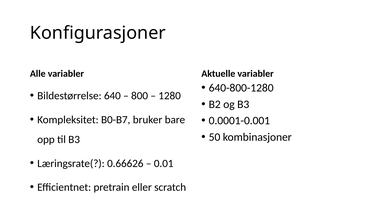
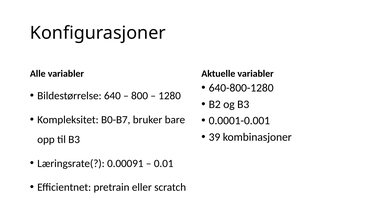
50: 50 -> 39 (215, 137)
0.66626: 0.66626 -> 0.00091 (125, 164)
